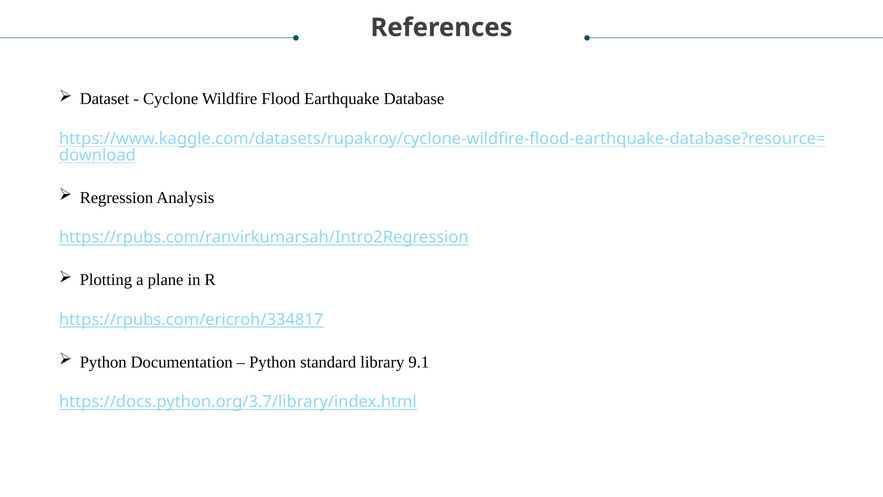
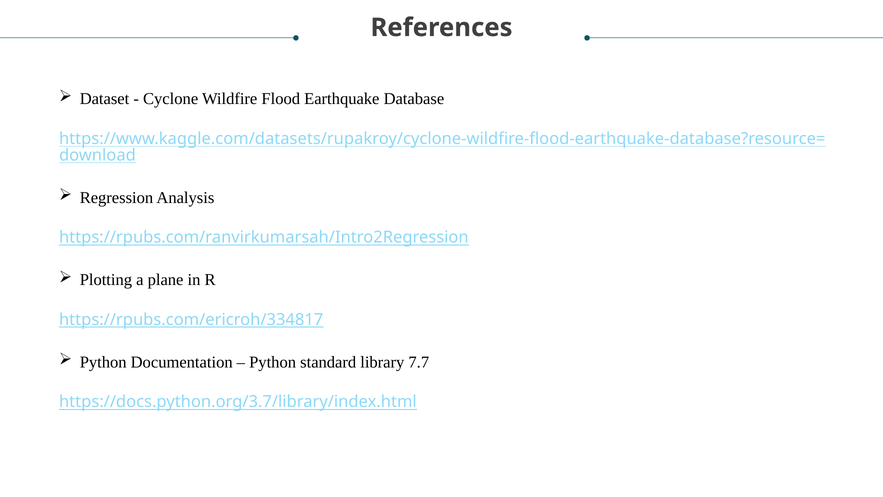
9.1: 9.1 -> 7.7 (419, 362)
